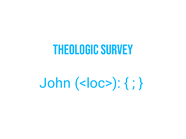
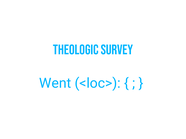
John: John -> Went (55, 83)
